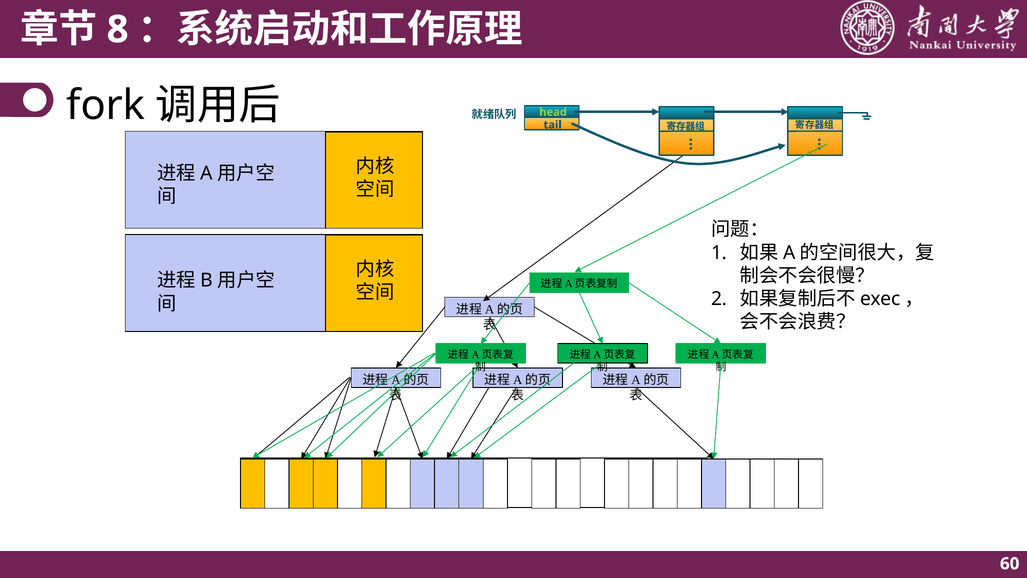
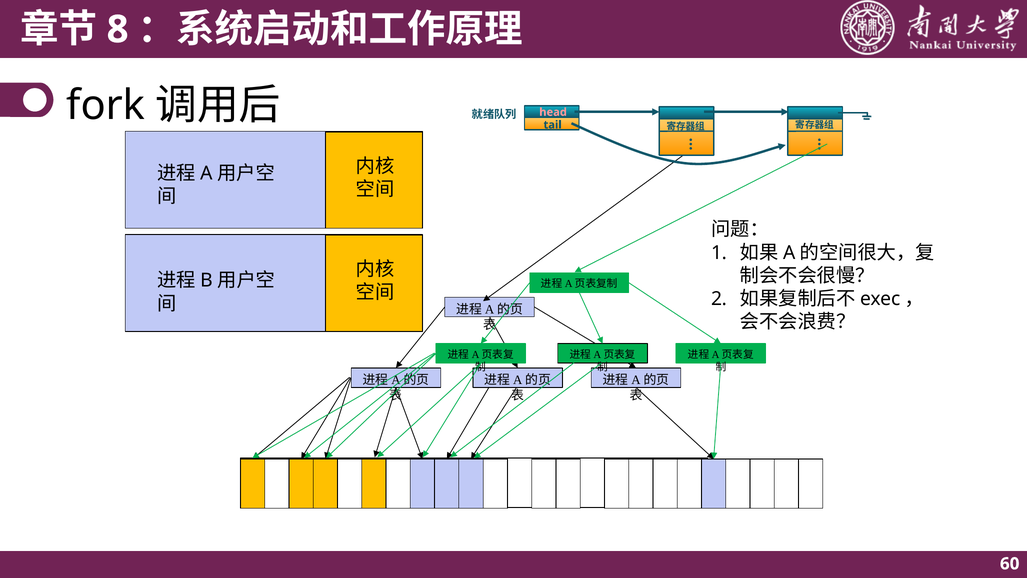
head colour: light green -> pink (553, 112)
